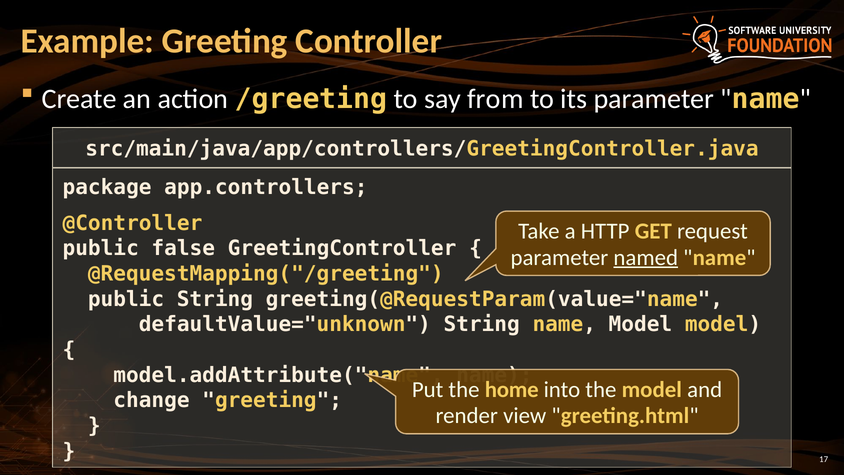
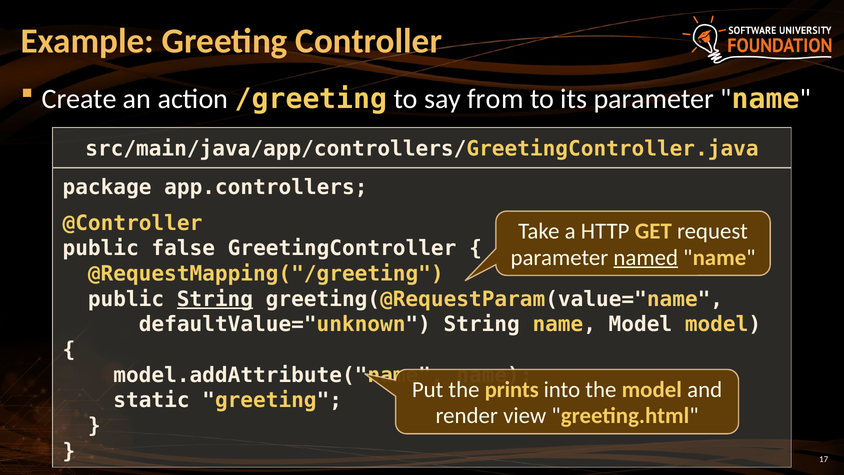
String underline: none -> present (215, 299)
home: home -> prints (512, 389)
change: change -> static (151, 400)
